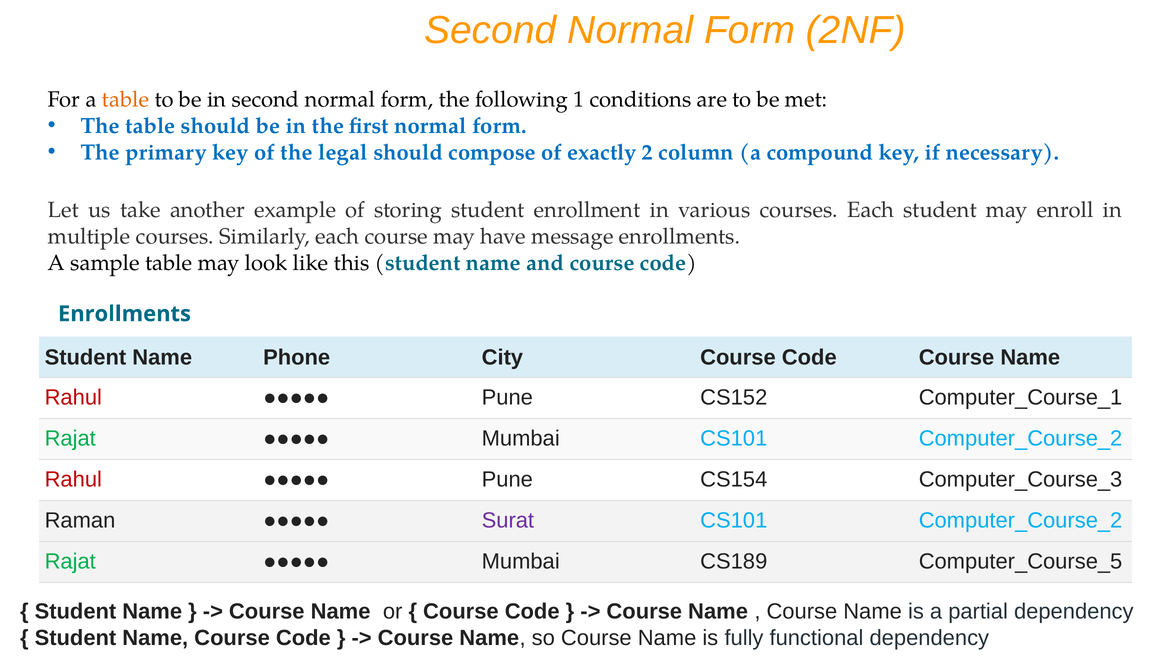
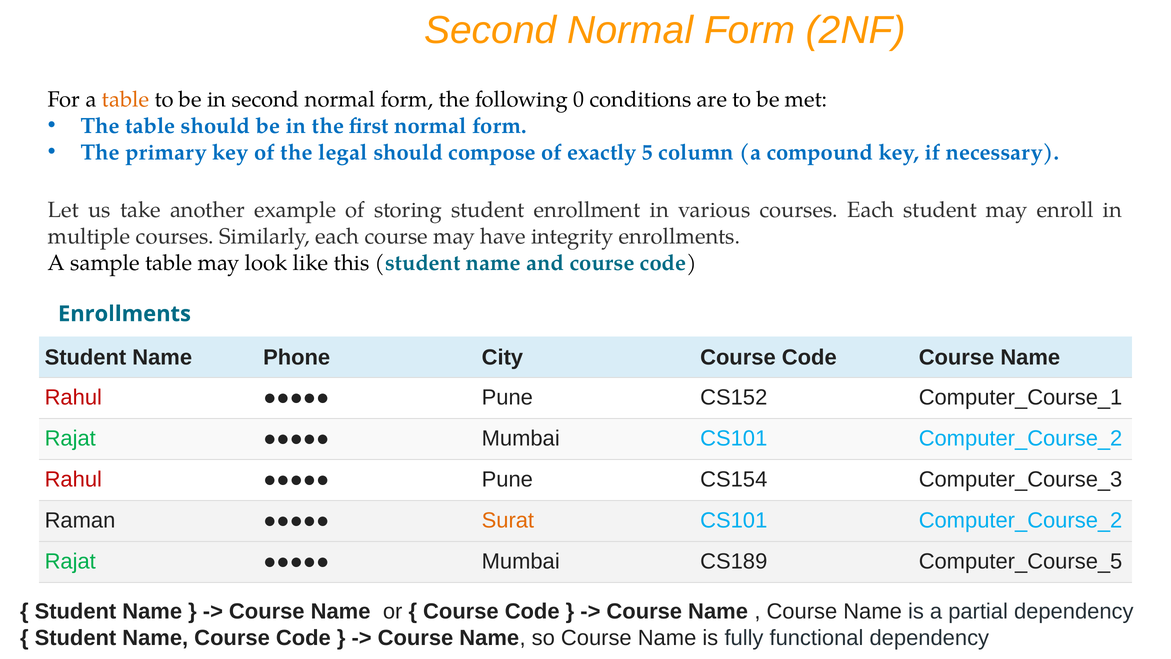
1: 1 -> 0 (579, 99)
2: 2 -> 5 (647, 152)
message: message -> integrity (572, 236)
Surat colour: purple -> orange (508, 520)
